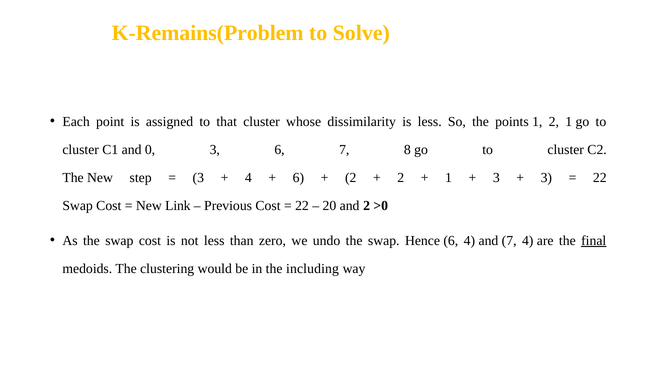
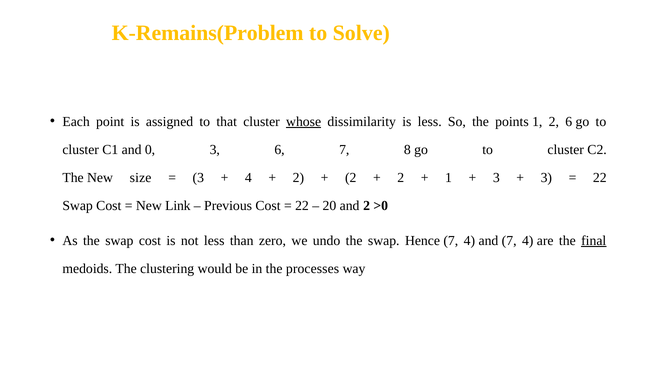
whose underline: none -> present (304, 122)
2 1: 1 -> 6 (569, 122)
step: step -> size (141, 177)
6: 6 -> 2 (298, 177)
Hence 6: 6 -> 7 (451, 240)
including: including -> processes (313, 268)
